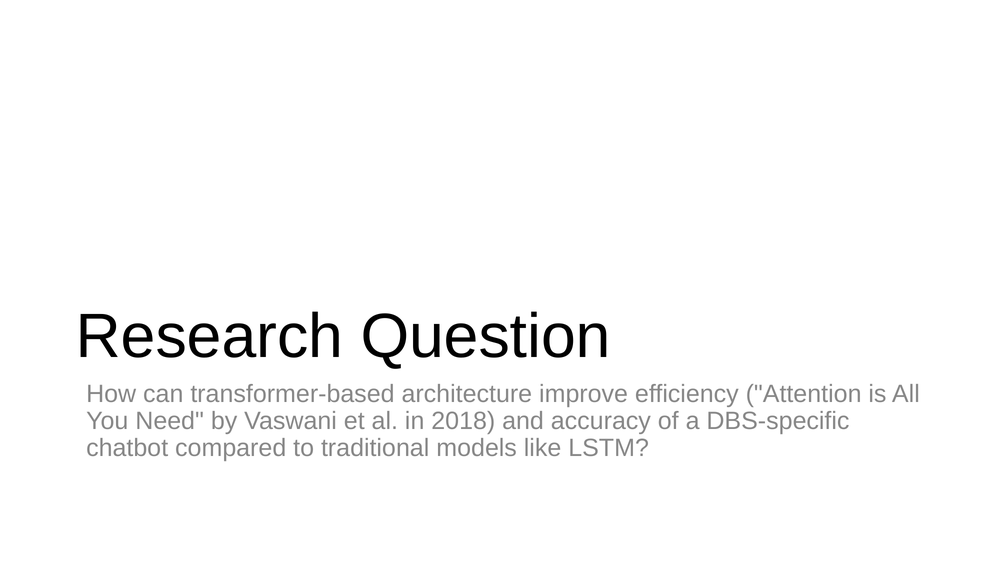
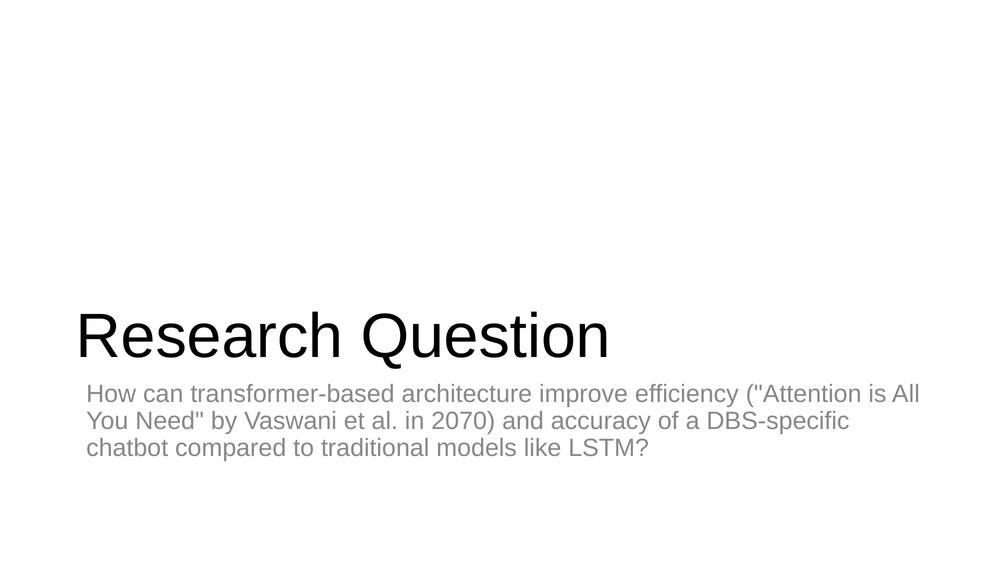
2018: 2018 -> 2070 (463, 421)
